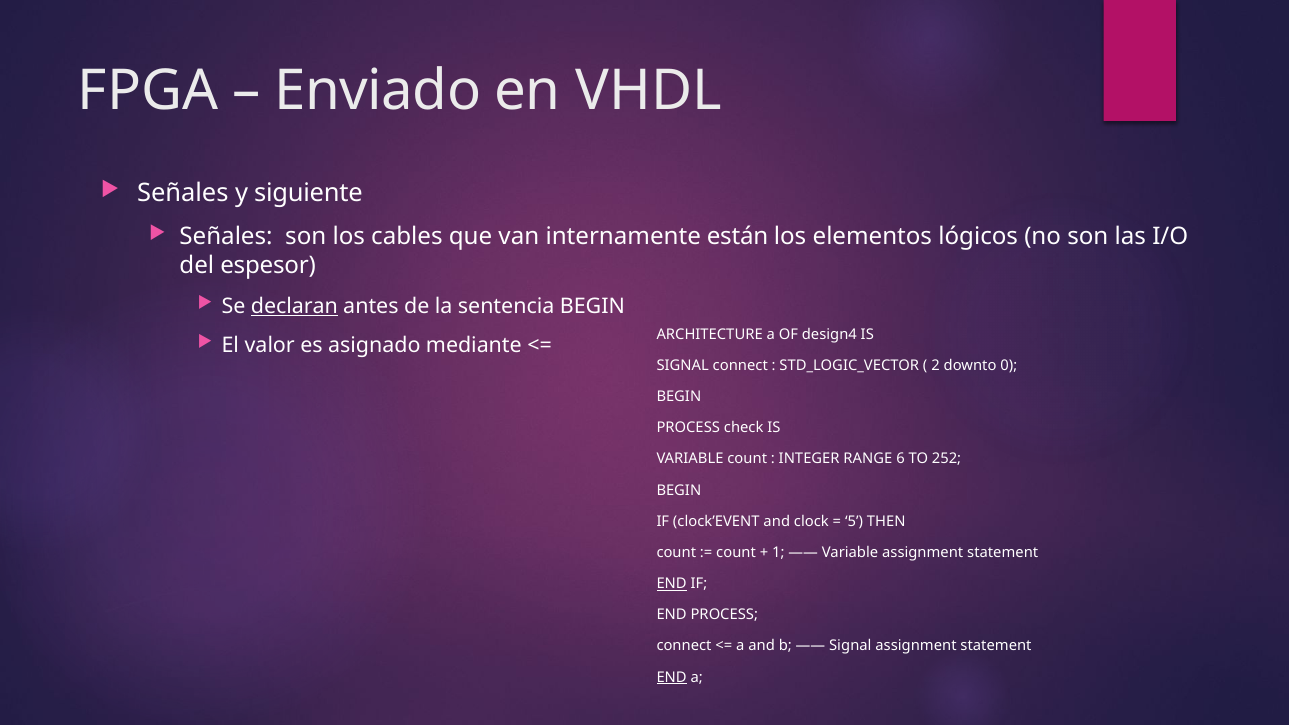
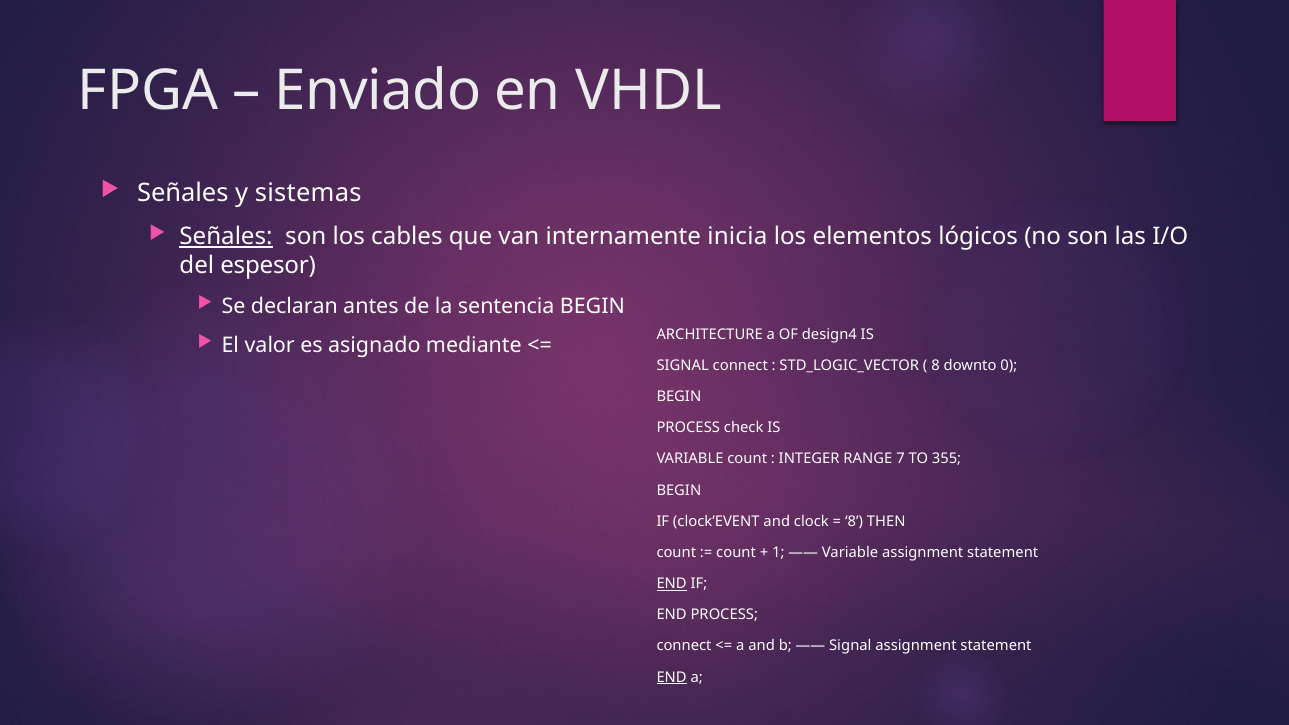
siguiente: siguiente -> sistemas (308, 193)
Señales underline: none -> present (226, 237)
están: están -> inicia (737, 237)
declaran underline: present -> none (294, 306)
2: 2 -> 8 (936, 365)
6: 6 -> 7 (900, 459)
252: 252 -> 355 (947, 459)
5: 5 -> 8 (854, 521)
